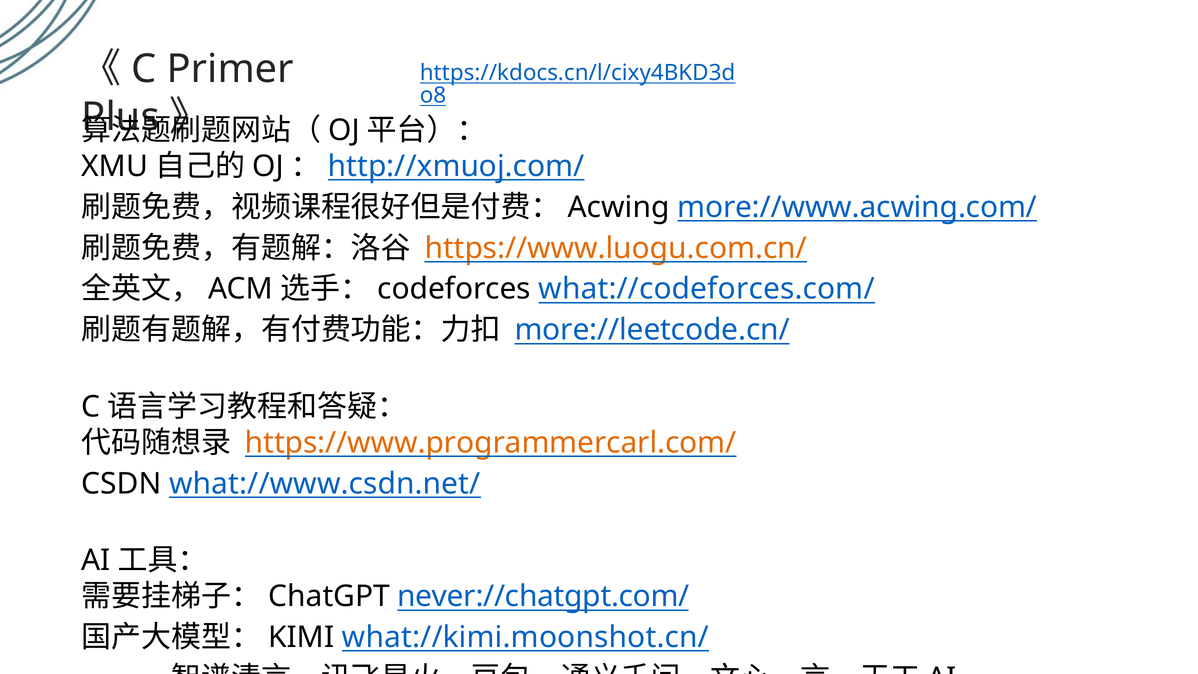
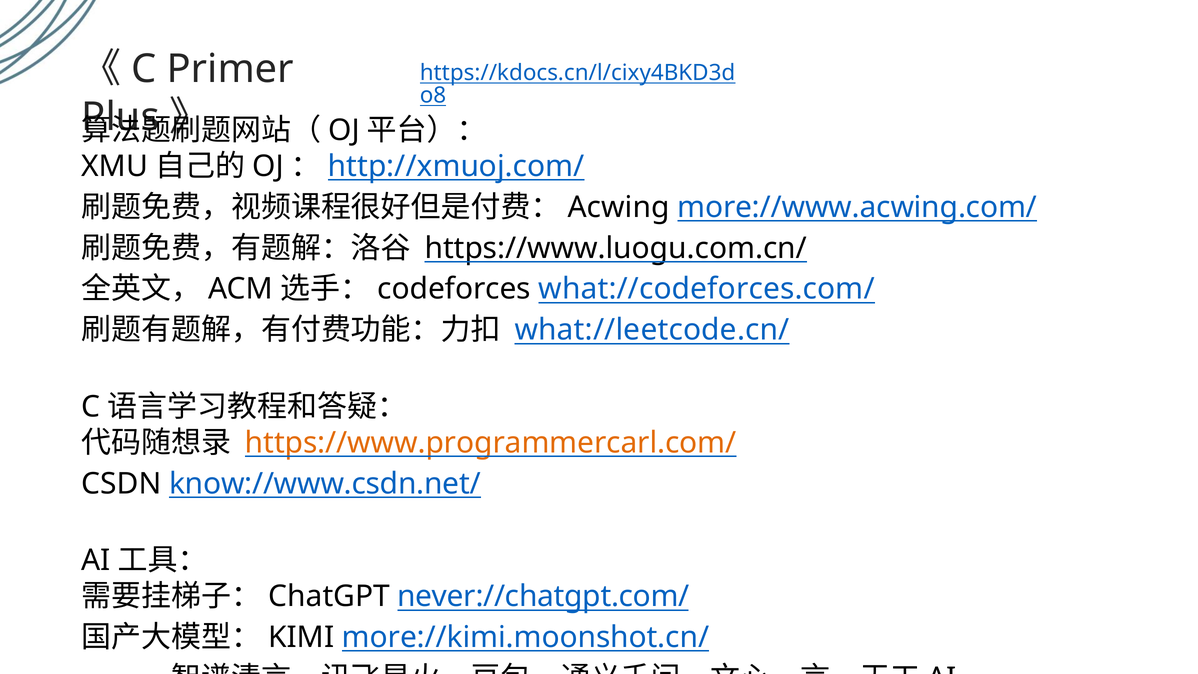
https://www.luogu.com.cn/ colour: orange -> black (616, 248)
more://leetcode.cn/: more://leetcode.cn/ -> what://leetcode.cn/ (652, 330)
what://www.csdn.net/: what://www.csdn.net/ -> know://www.csdn.net/ (325, 484)
what://kimi.moonshot.cn/: what://kimi.moonshot.cn/ -> more://kimi.moonshot.cn/ (526, 637)
